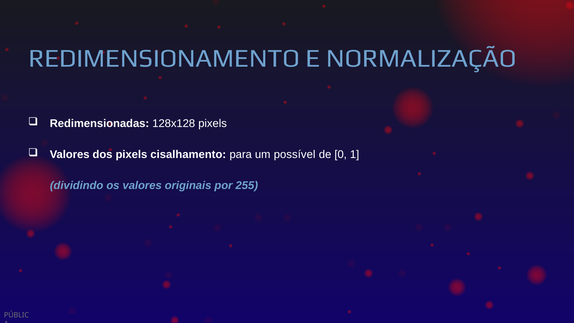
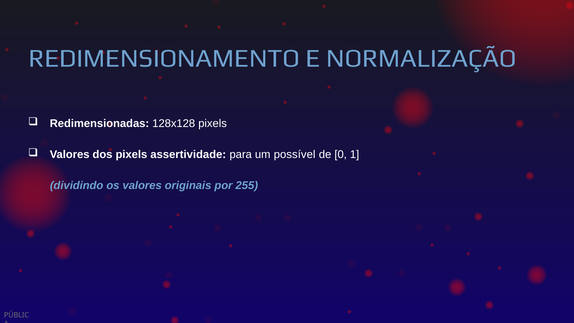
cisalhamento: cisalhamento -> assertividade (188, 154)
